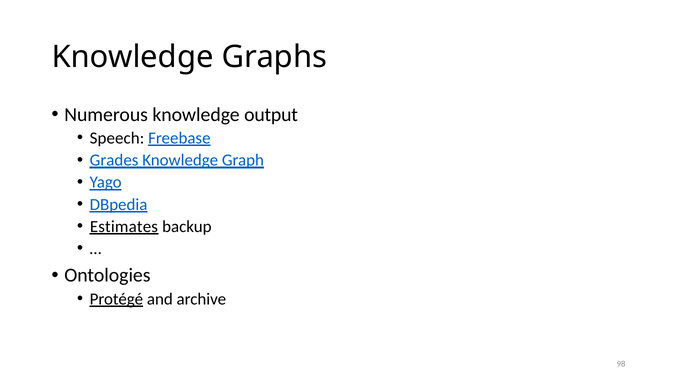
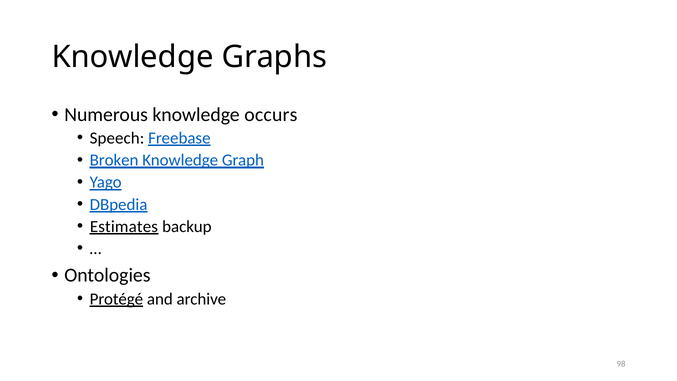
output: output -> occurs (271, 114)
Grades: Grades -> Broken (114, 160)
